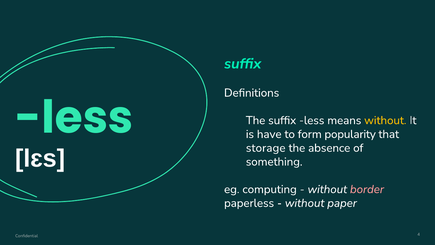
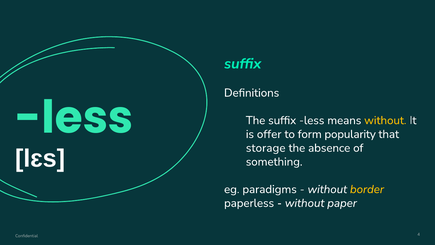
have: have -> offer (269, 134)
computing: computing -> paradigms (270, 189)
border colour: pink -> yellow (367, 189)
